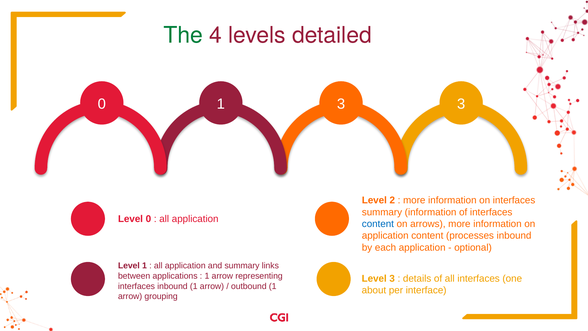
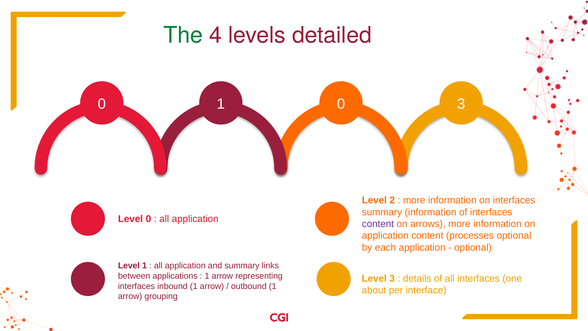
1 3: 3 -> 0 (341, 104)
content colour: blue -> purple (378, 224)
processes inbound: inbound -> optional (514, 236)
